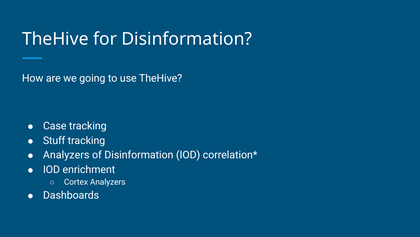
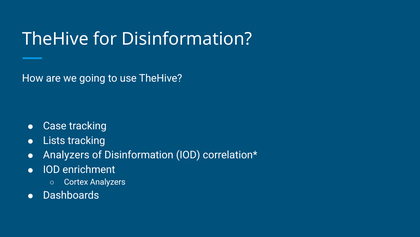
Stuff: Stuff -> Lists (54, 140)
